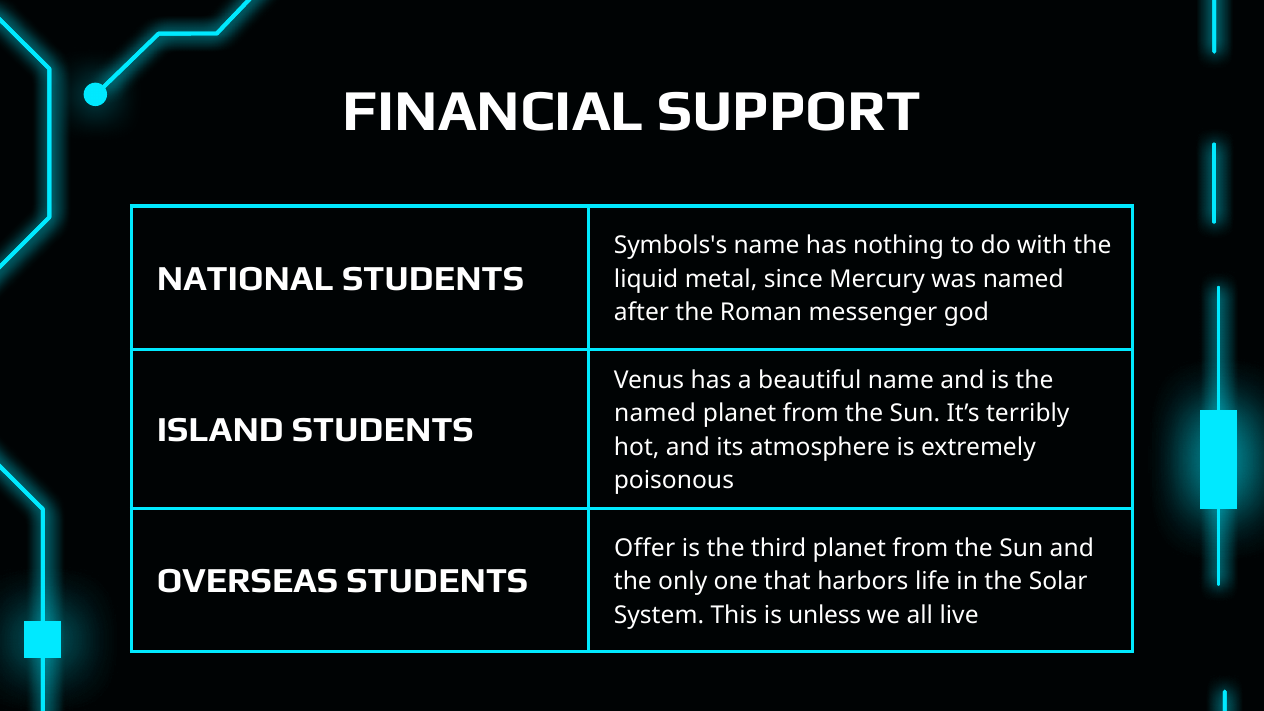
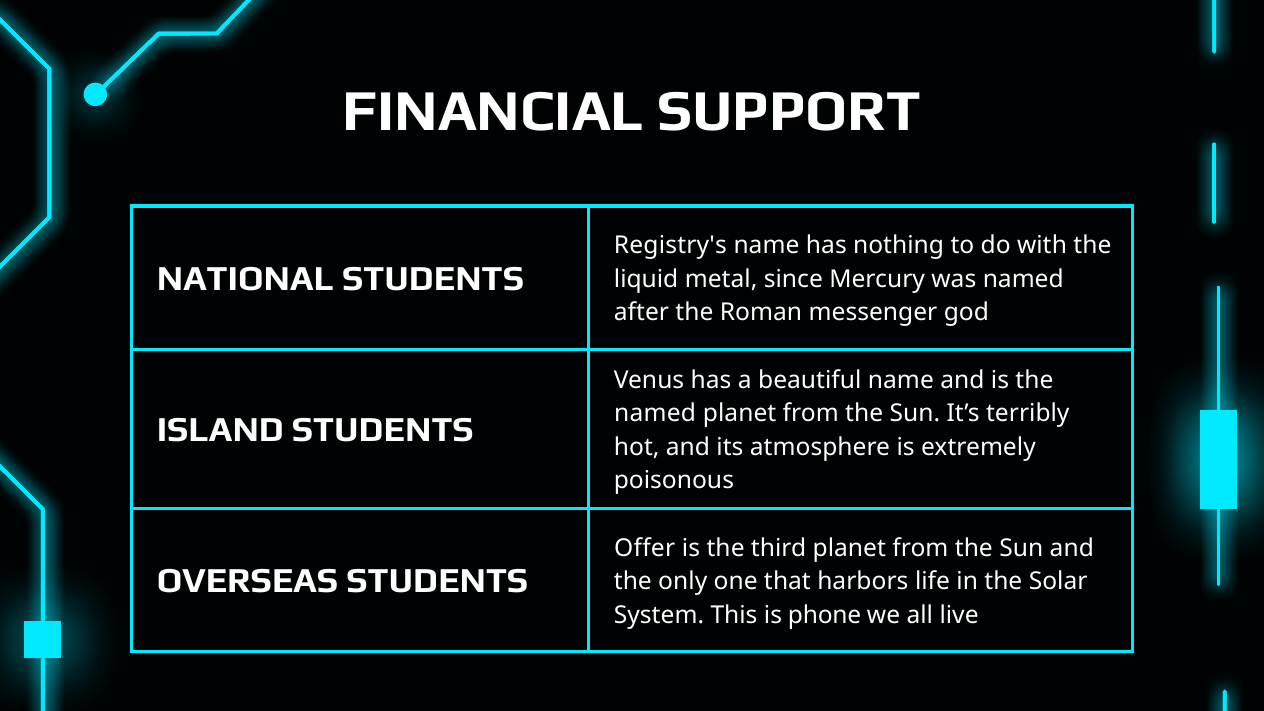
Symbols's: Symbols's -> Registry's (670, 246)
unless: unless -> phone (825, 615)
